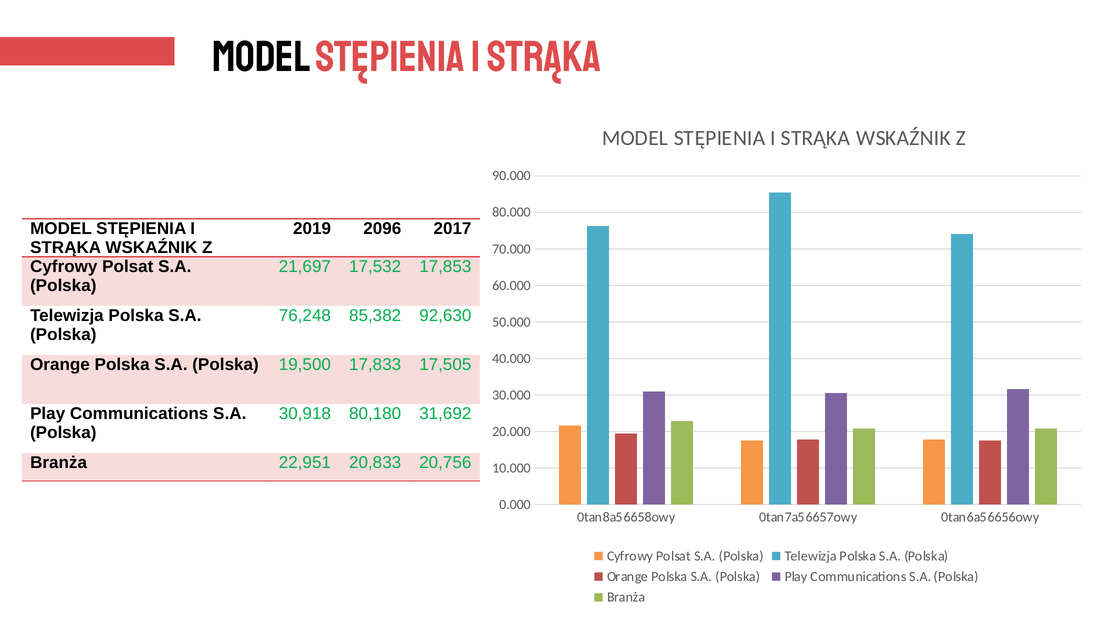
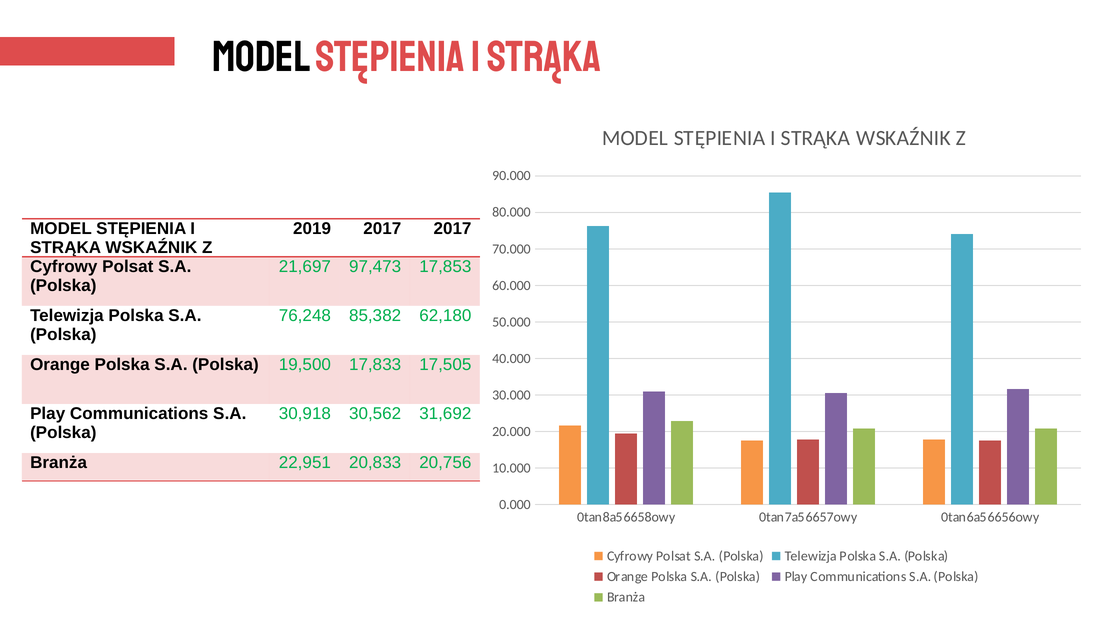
2019 2096: 2096 -> 2017 (382, 229)
17,532: 17,532 -> 97,473 (375, 267)
92,630: 92,630 -> 62,180 (445, 316)
80,180: 80,180 -> 30,562 (375, 414)
